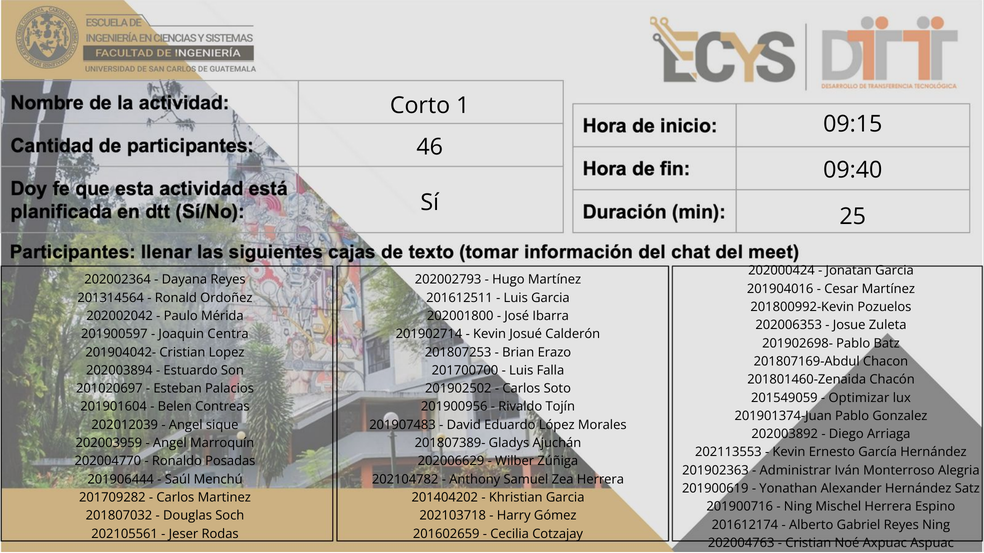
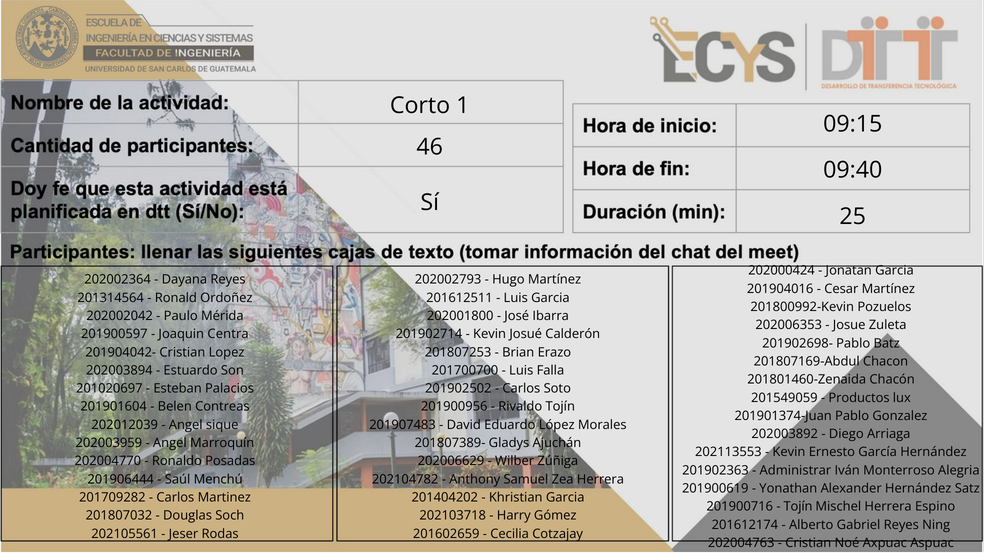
Optimizar: Optimizar -> Productos (859, 398)
Ning: Ning -> Tojín (798, 507)
